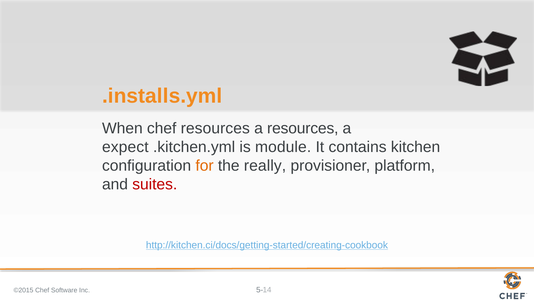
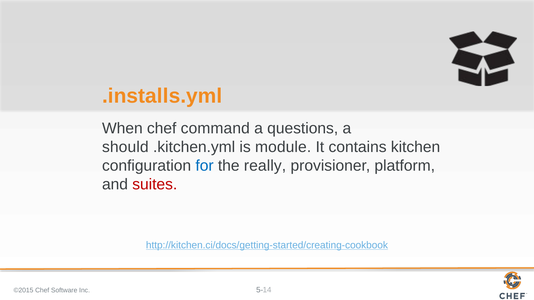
chef resources: resources -> command (215, 129)
a resources: resources -> questions (303, 129)
expect: expect -> should (125, 147)
for colour: orange -> blue (205, 166)
